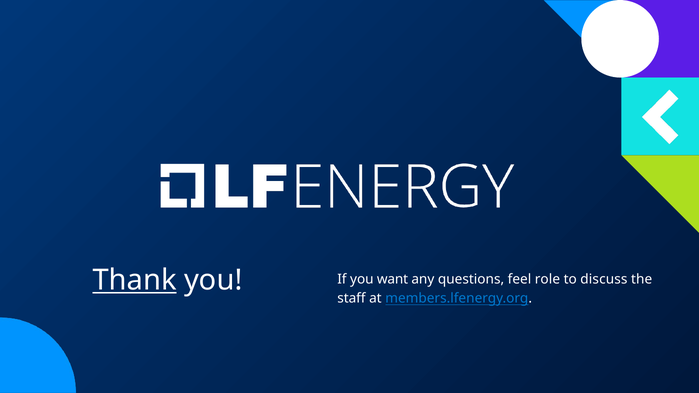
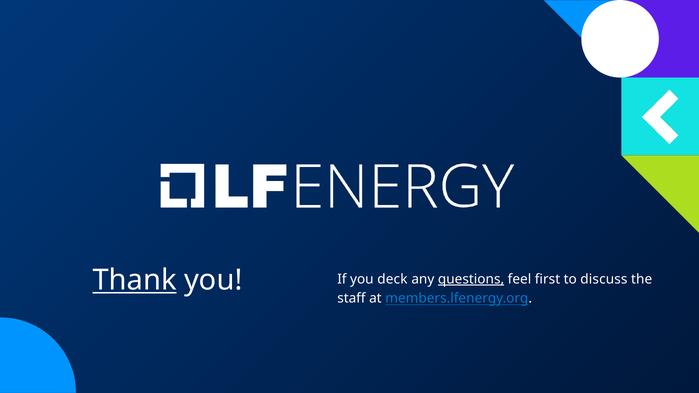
want: want -> deck (392, 279)
questions underline: none -> present (471, 279)
role: role -> first (547, 279)
